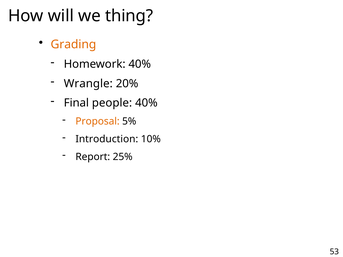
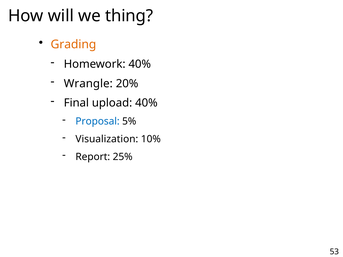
people: people -> upload (112, 103)
Proposal colour: orange -> blue (98, 121)
Introduction: Introduction -> Visualization (107, 139)
